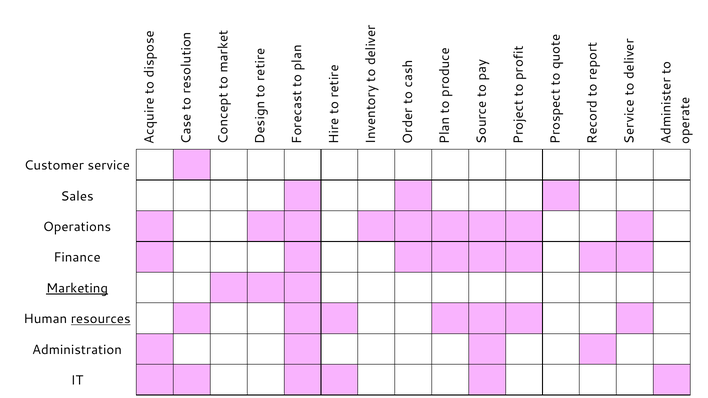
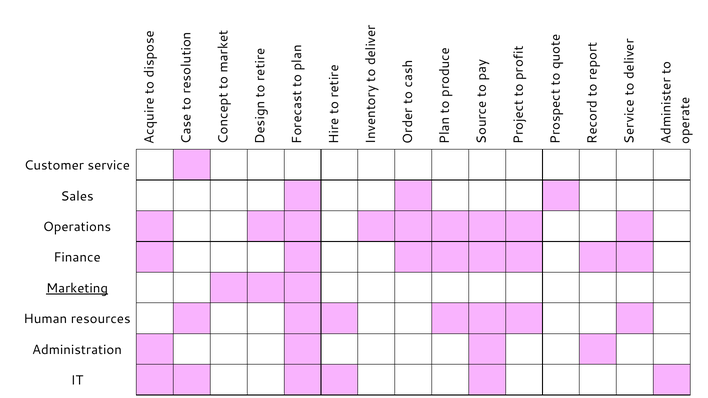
resources underline: present -> none (101, 319)
